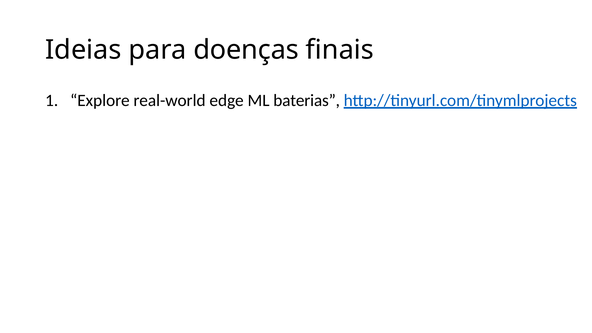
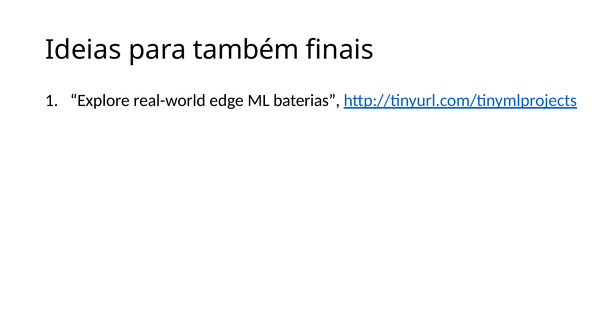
doenças: doenças -> também (246, 50)
